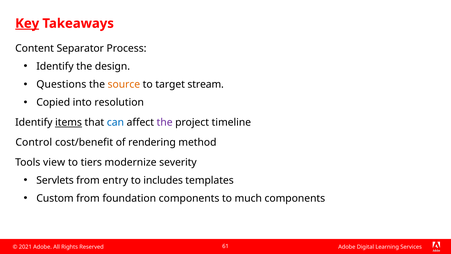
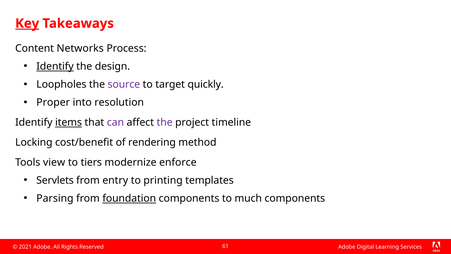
Separator: Separator -> Networks (80, 48)
Identify underline: none -> present (55, 66)
Questions: Questions -> Loopholes (61, 84)
source colour: orange -> purple (124, 84)
stream: stream -> quickly (206, 84)
Copied: Copied -> Proper (53, 102)
can colour: blue -> purple (115, 122)
Control: Control -> Locking (34, 142)
severity: severity -> enforce (178, 162)
includes: includes -> printing (163, 180)
Custom: Custom -> Parsing (55, 198)
foundation underline: none -> present (129, 198)
